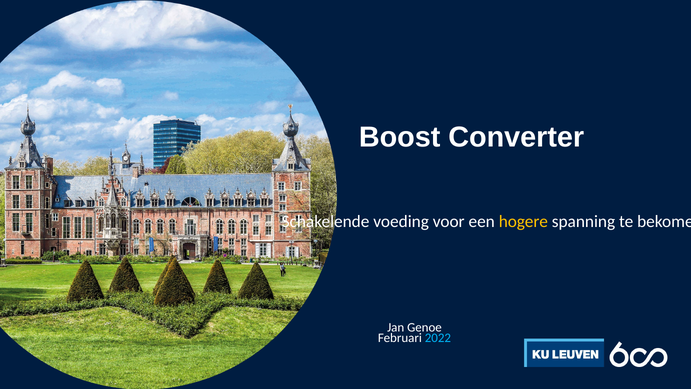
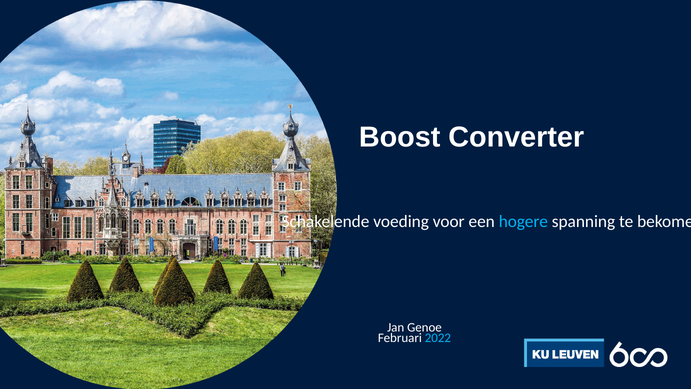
hogere colour: yellow -> light blue (523, 221)
